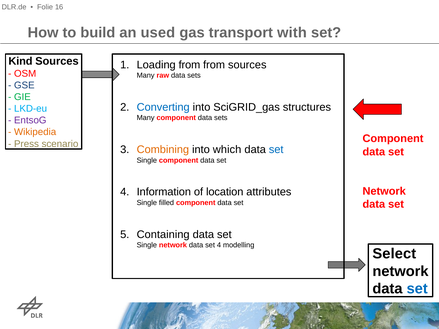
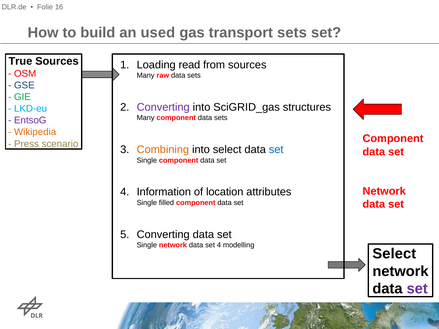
transport with: with -> sets (292, 33)
Kind: Kind -> True (20, 61)
Loading from: from -> read (189, 65)
Converting colour: blue -> purple (163, 107)
into which: which -> select (227, 150)
Containing: Containing -> Converting (163, 235)
set colour: blue -> purple (417, 289)
